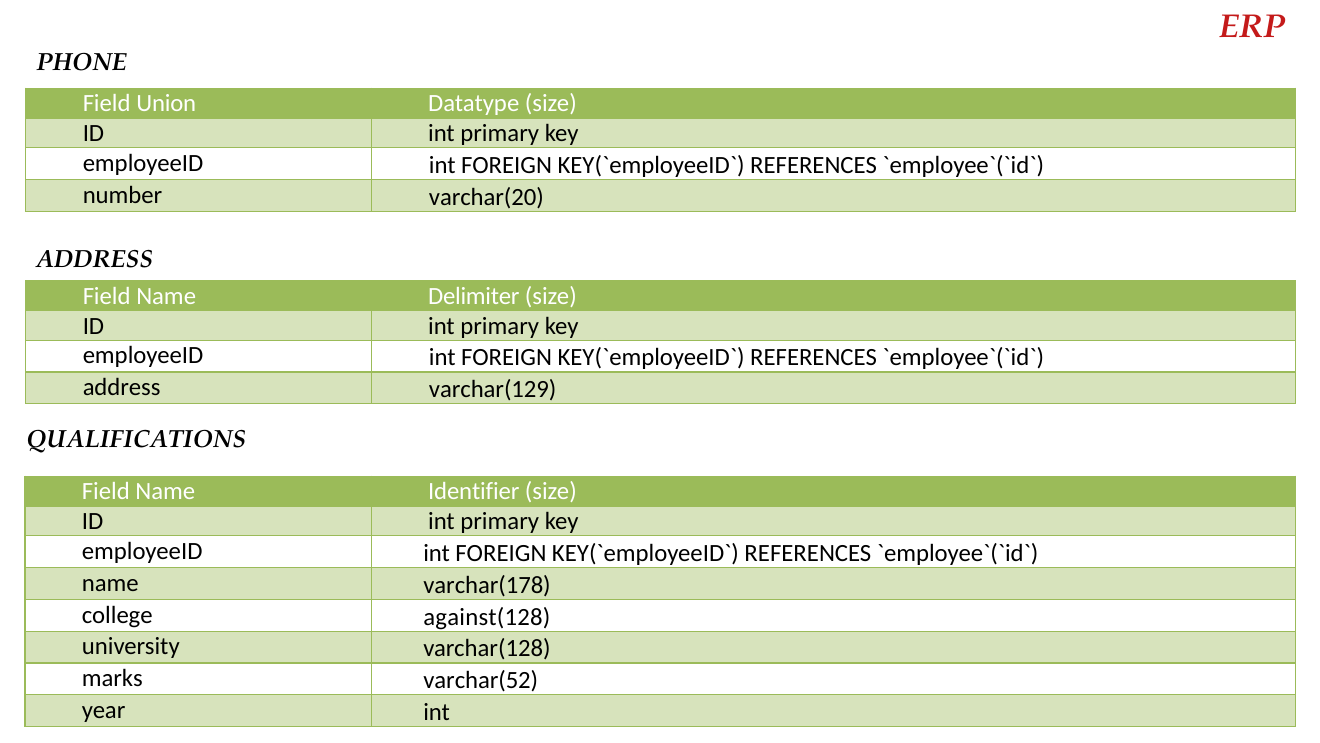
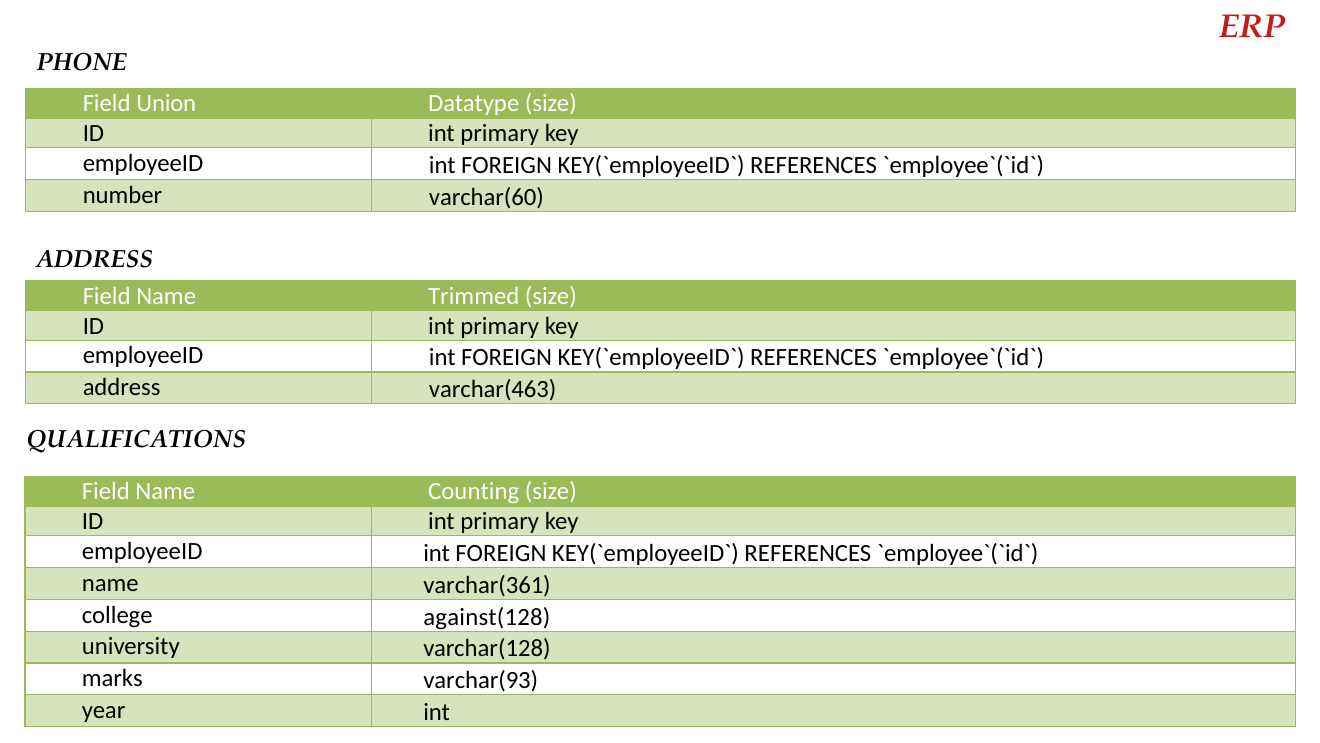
varchar(20: varchar(20 -> varchar(60 (486, 197)
Delimiter: Delimiter -> Trimmed (474, 296)
varchar(129: varchar(129 -> varchar(463 (493, 389)
Identifier: Identifier -> Counting (474, 491)
varchar(178: varchar(178 -> varchar(361 (487, 585)
varchar(52: varchar(52 -> varchar(93 (481, 680)
